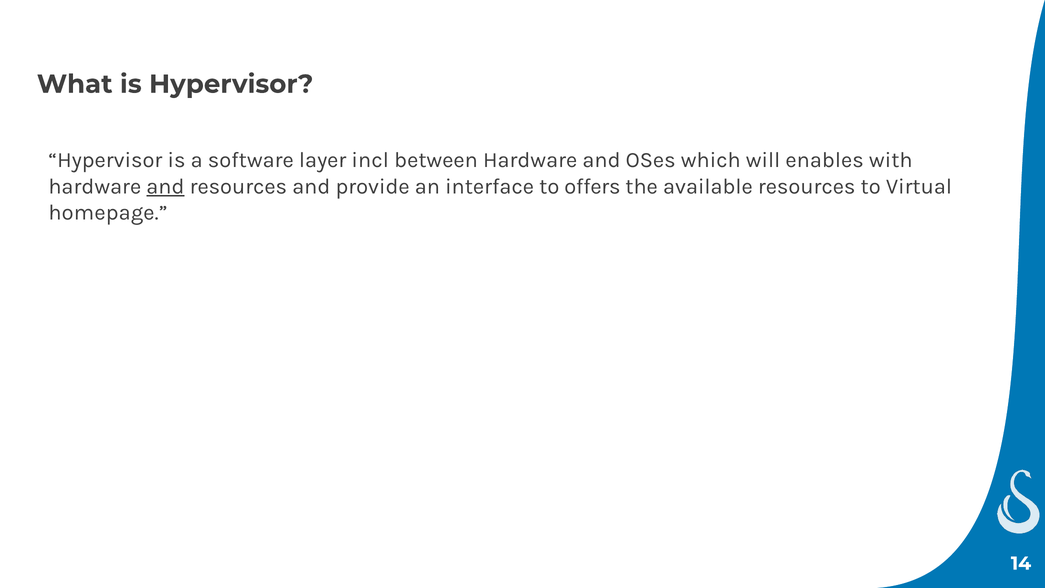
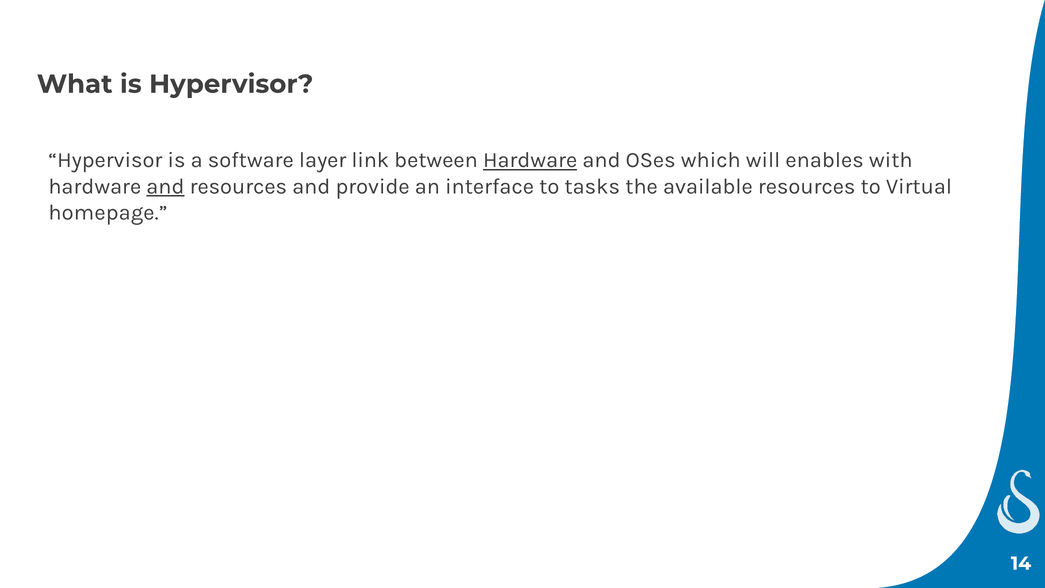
incl: incl -> link (370, 160)
Hardware underline: none -> present (530, 160)
offers: offers -> tasks (592, 186)
